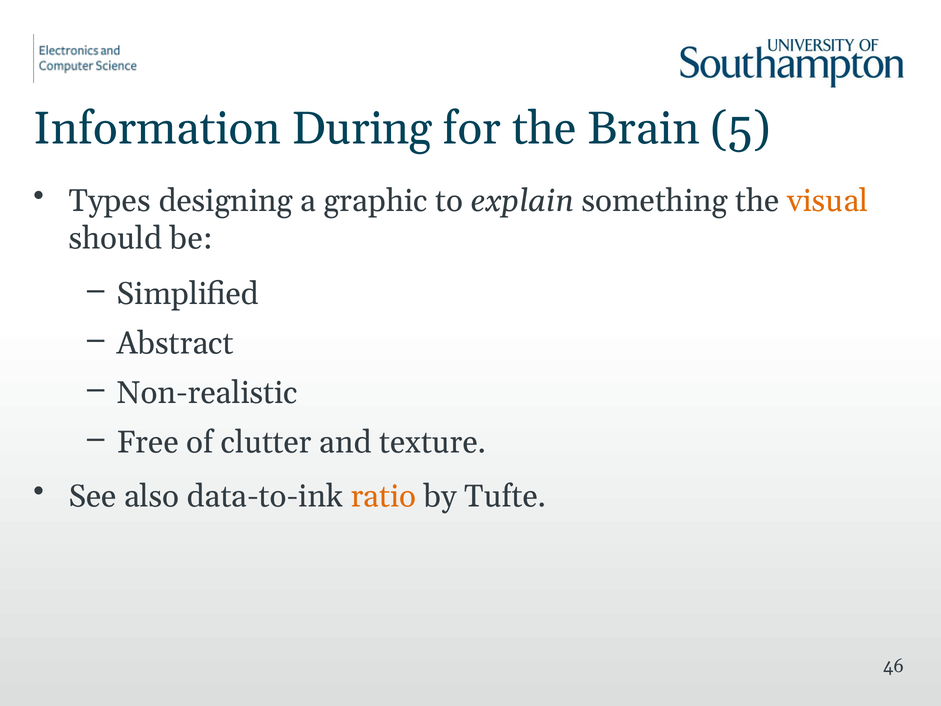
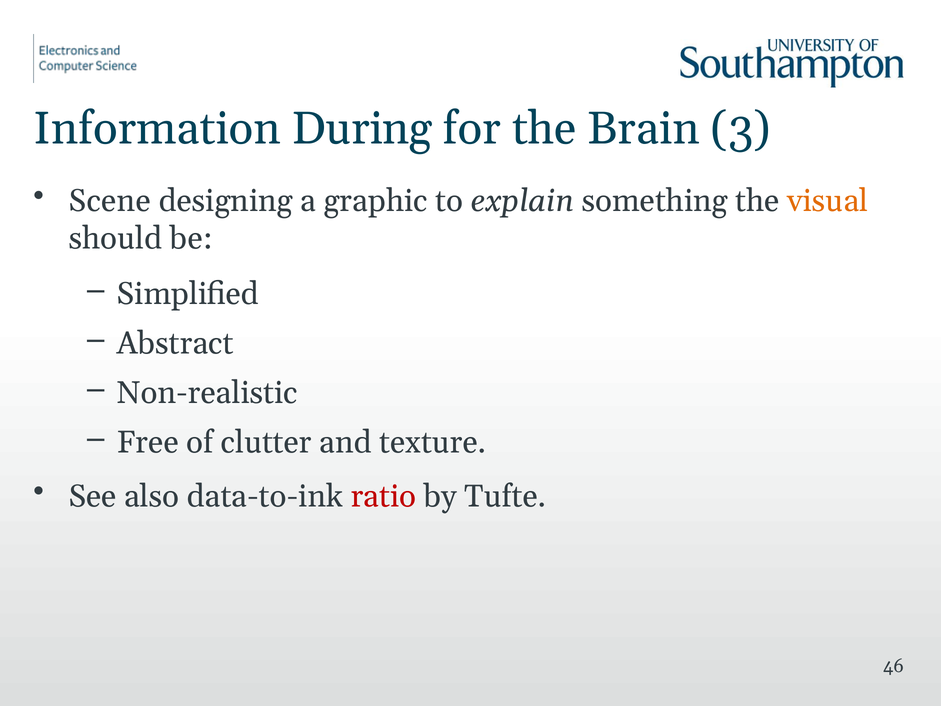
5: 5 -> 3 (741, 129)
Types: Types -> Scene (110, 201)
ratio colour: orange -> red (383, 496)
